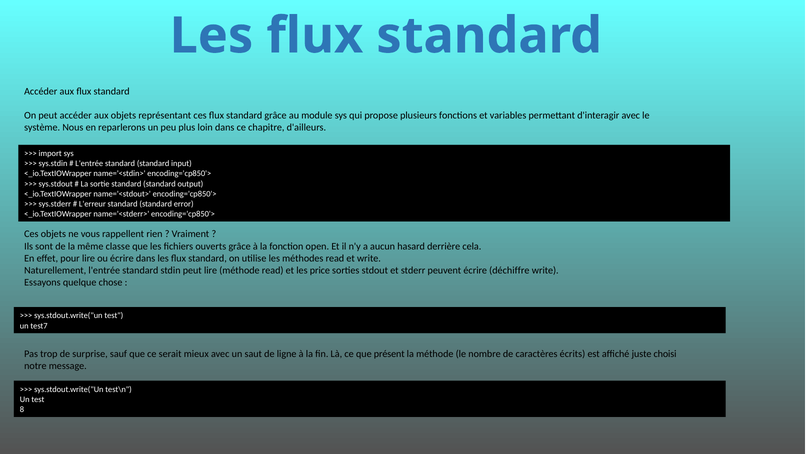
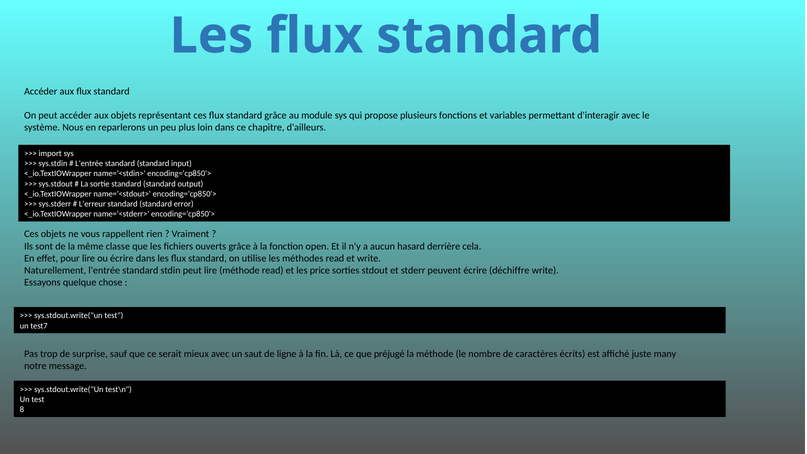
présent: présent -> préjugé (389, 354)
choisi: choisi -> many (665, 354)
